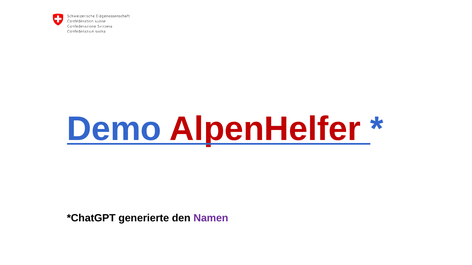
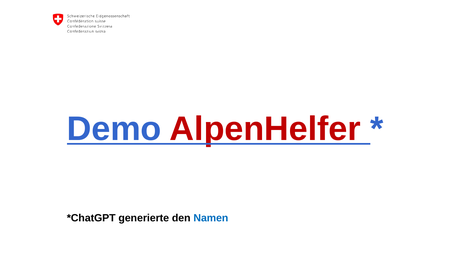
Namen colour: purple -> blue (211, 219)
